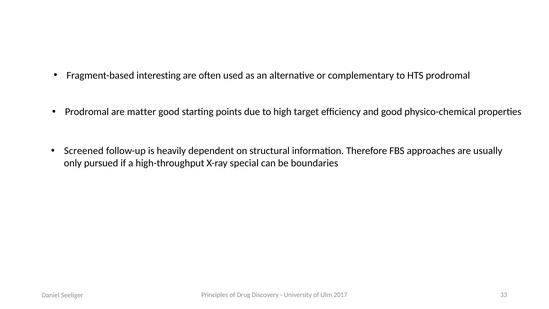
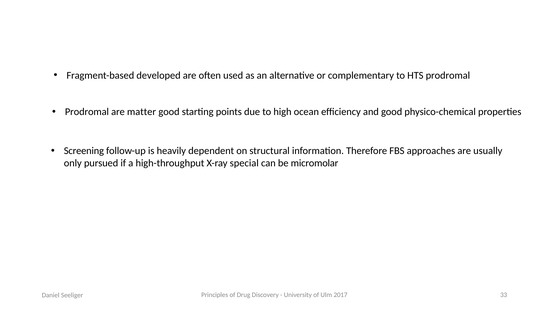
interesting: interesting -> developed (159, 75)
target: target -> ocean (306, 112)
Screened: Screened -> Screening (84, 151)
boundaries: boundaries -> micromolar (315, 163)
